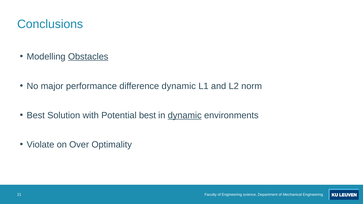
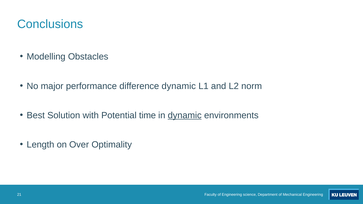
Obstacles underline: present -> none (88, 57)
Potential best: best -> time (147, 115)
Violate: Violate -> Length (40, 145)
